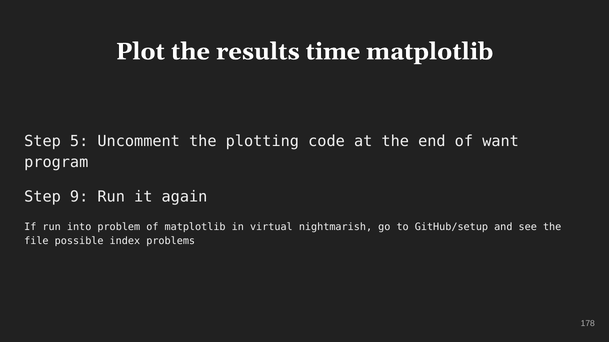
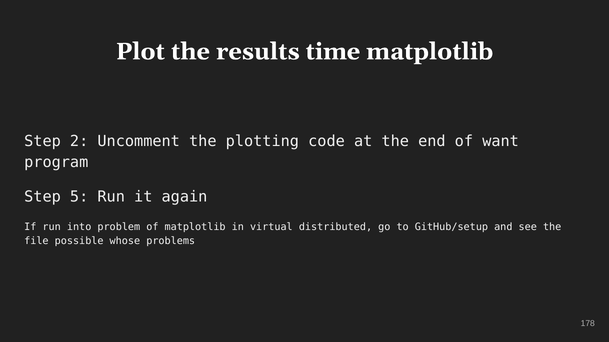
5: 5 -> 2 (79, 142)
9: 9 -> 5 (79, 197)
nightmarish: nightmarish -> distributed (335, 227)
index: index -> whose (125, 241)
